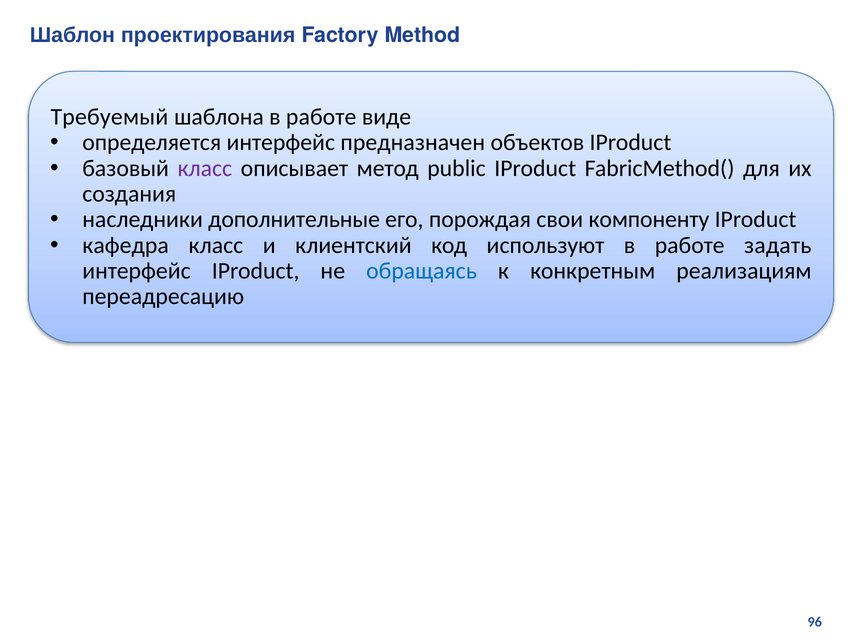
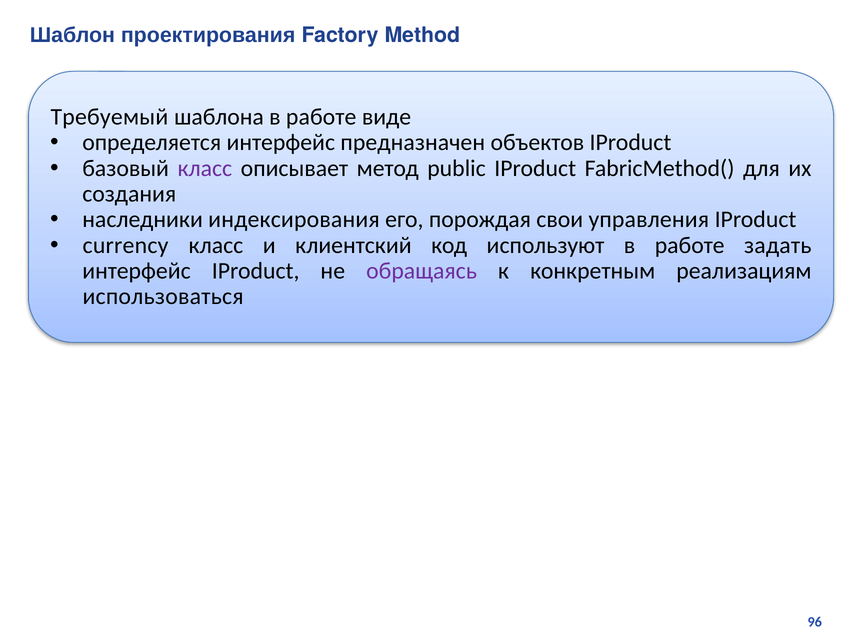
дополнительные: дополнительные -> индексирования (294, 219)
компоненту: компоненту -> управления (649, 219)
кафедра: кафедра -> currency (126, 245)
обращаясь colour: blue -> purple (422, 271)
переадресацию: переадресацию -> использоваться (163, 296)
